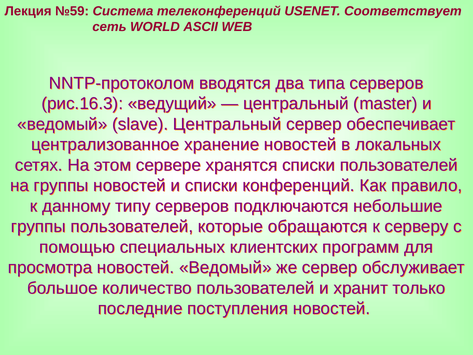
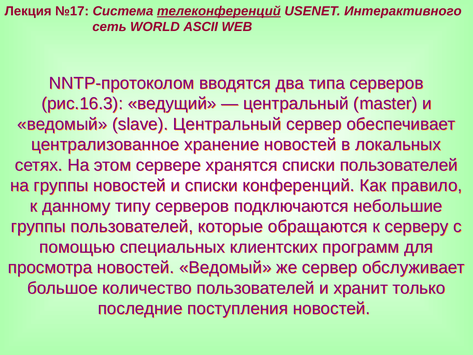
№59: №59 -> №17 (72, 11)
телеконференций underline: none -> present (219, 11)
Соответствует: Соответствует -> Интерактивного (403, 11)
